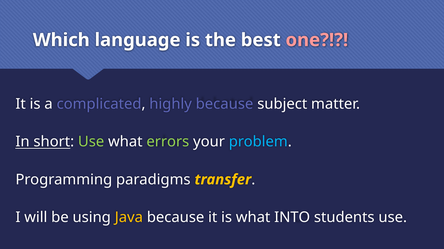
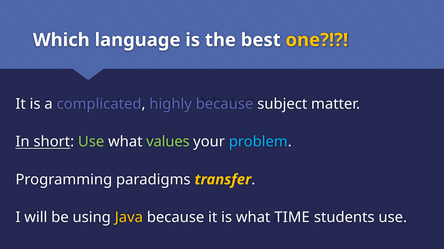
one colour: pink -> yellow (317, 40)
errors: errors -> values (168, 142)
INTO: INTO -> TIME (292, 218)
